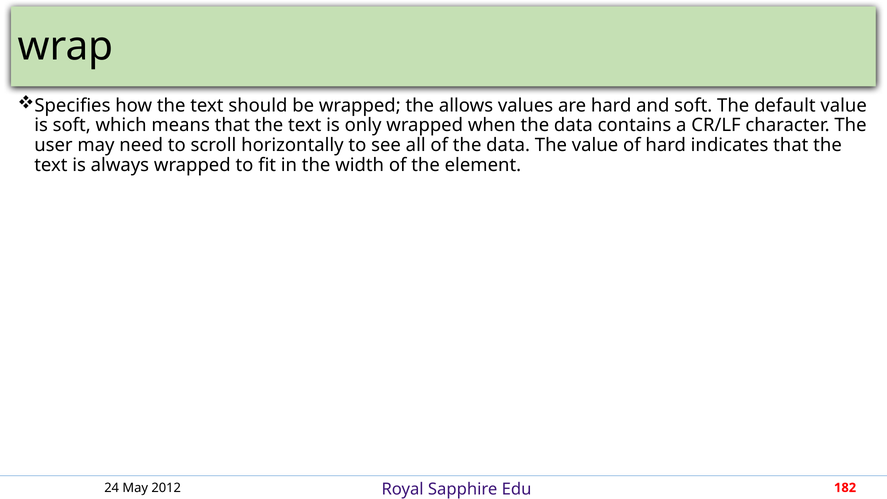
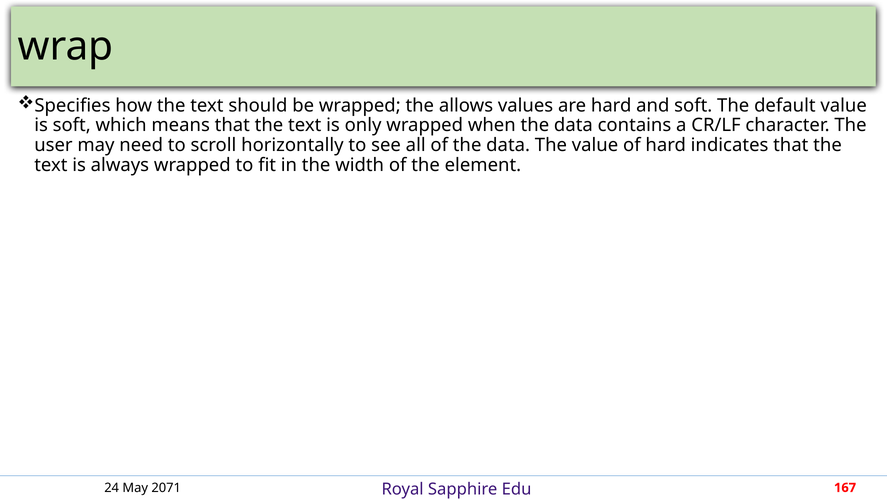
2012: 2012 -> 2071 (166, 488)
182: 182 -> 167 (845, 488)
